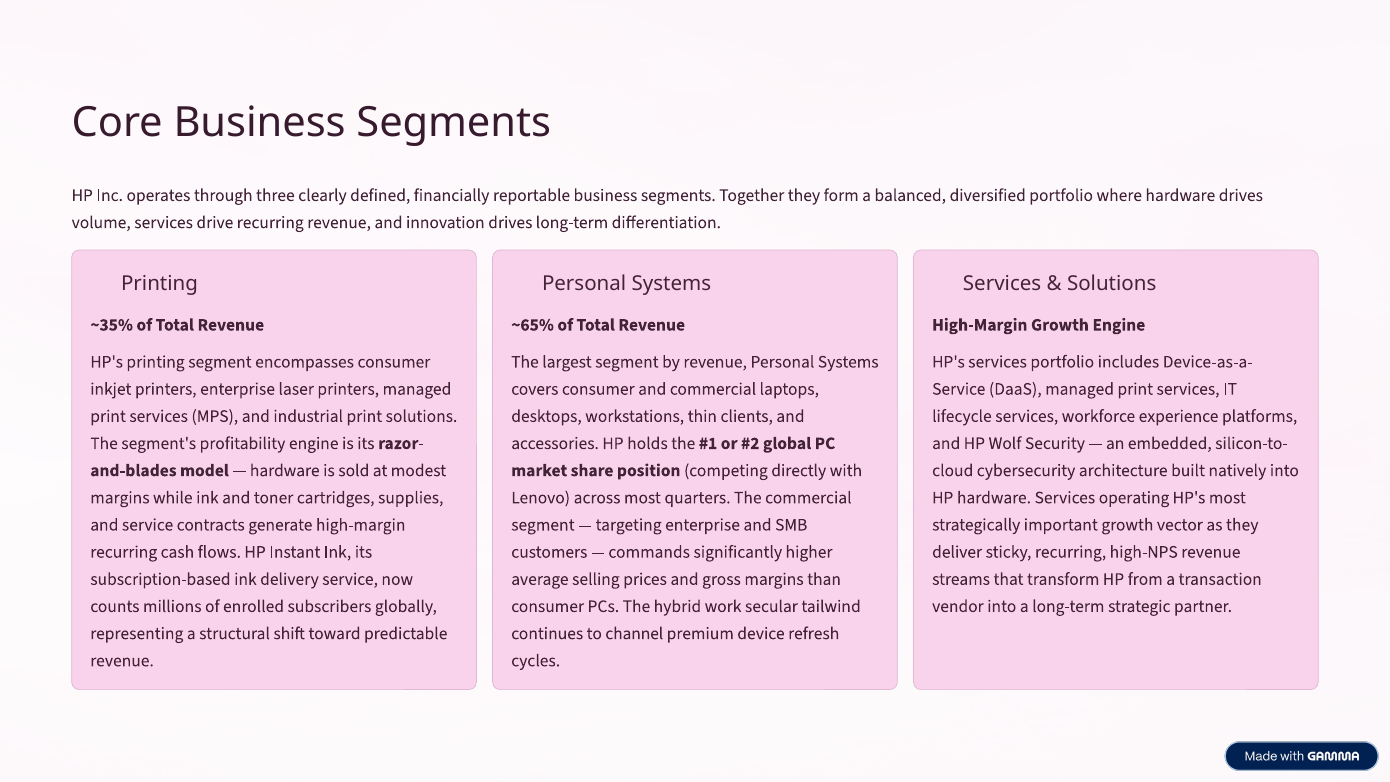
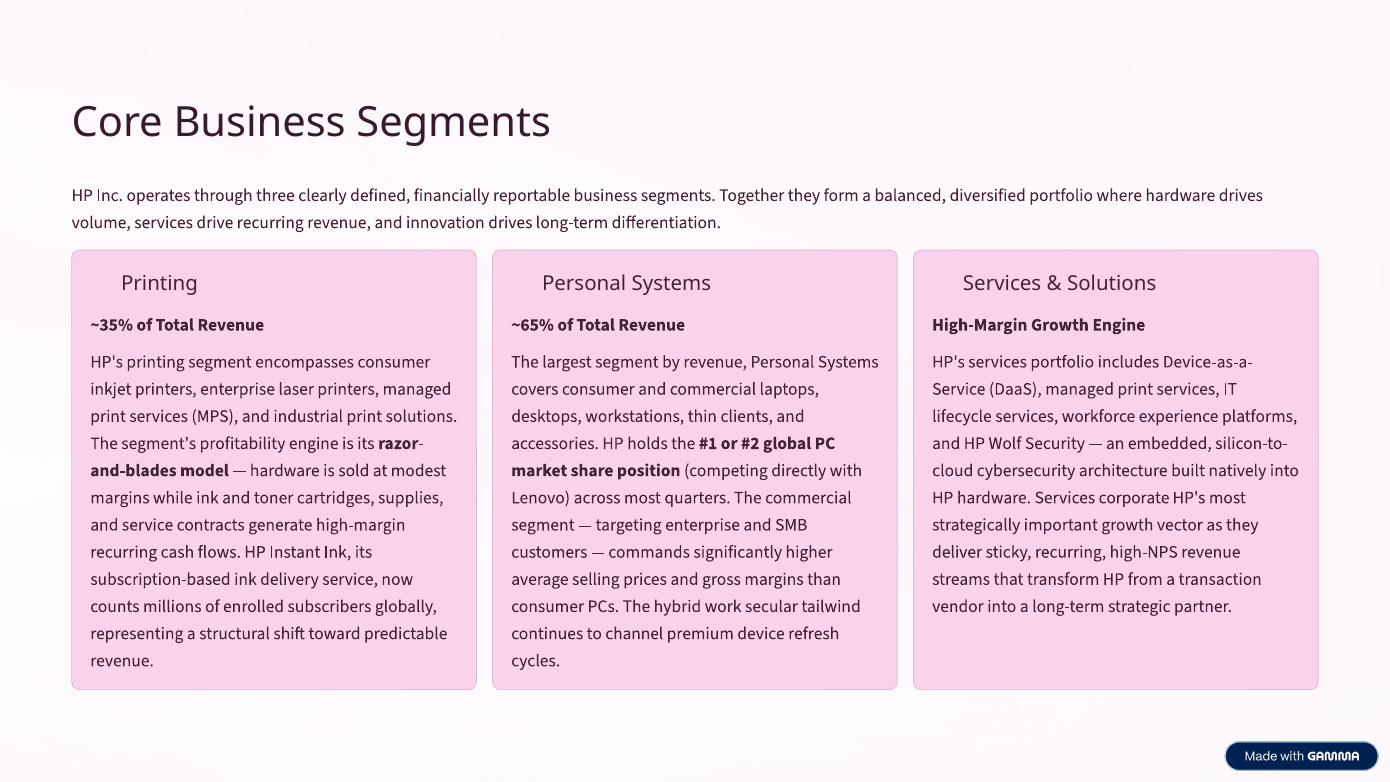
operating: operating -> corporate (1134, 497)
